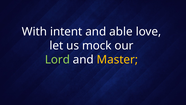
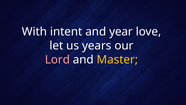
able: able -> year (121, 32)
mock: mock -> years (97, 46)
Lord colour: light green -> pink (57, 59)
